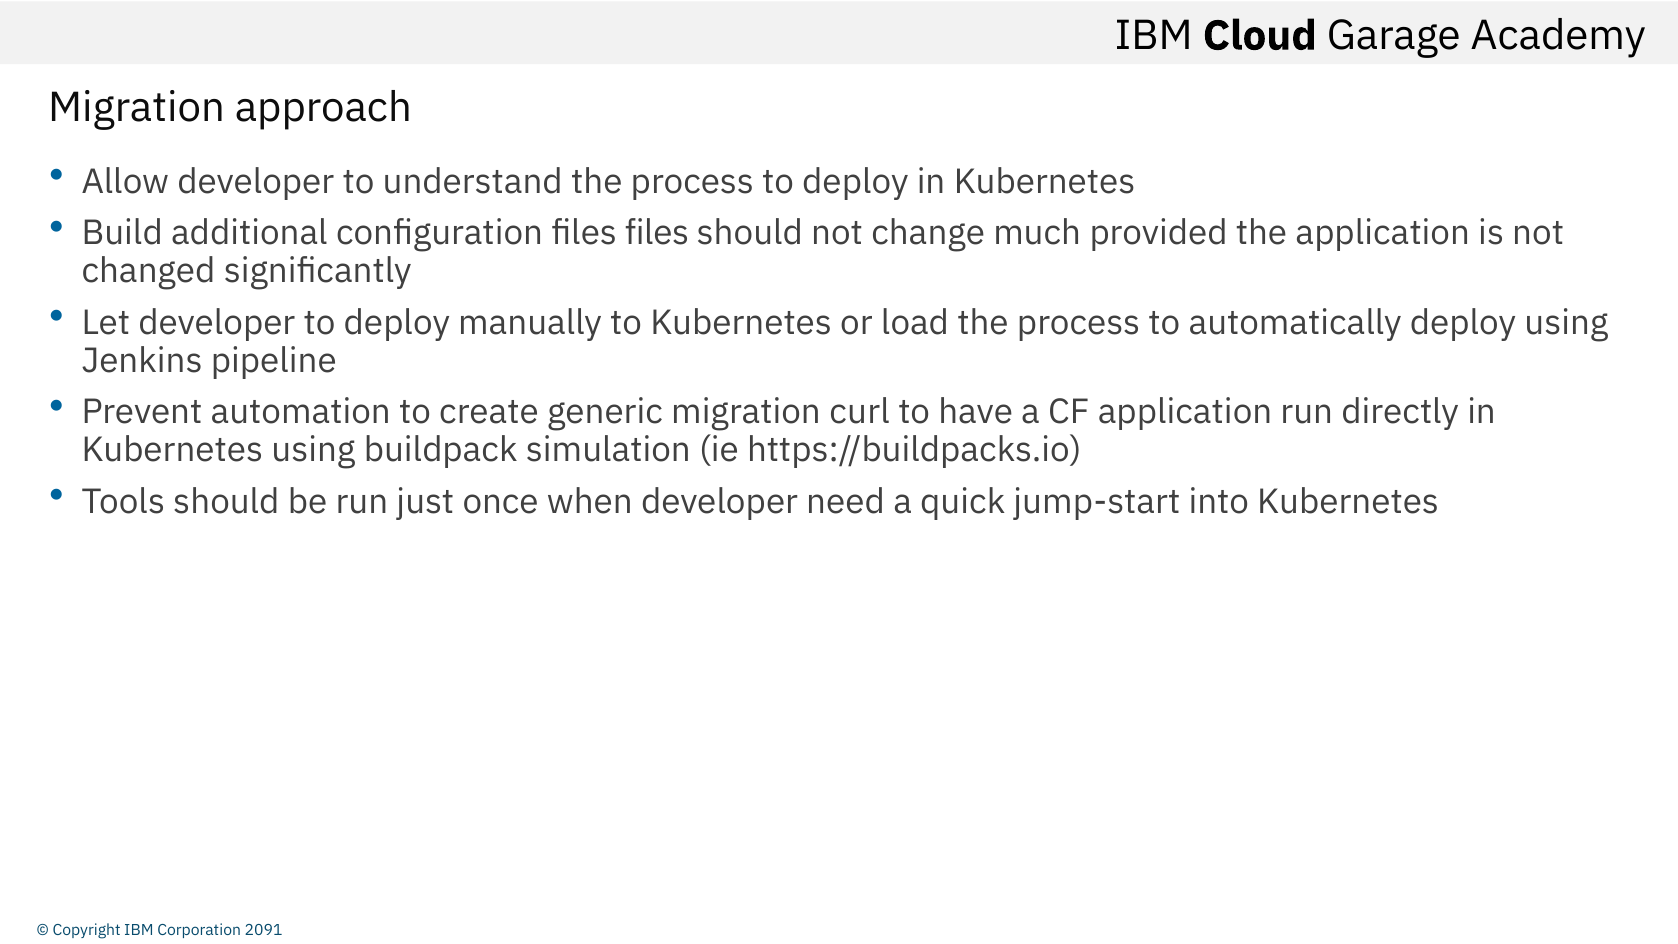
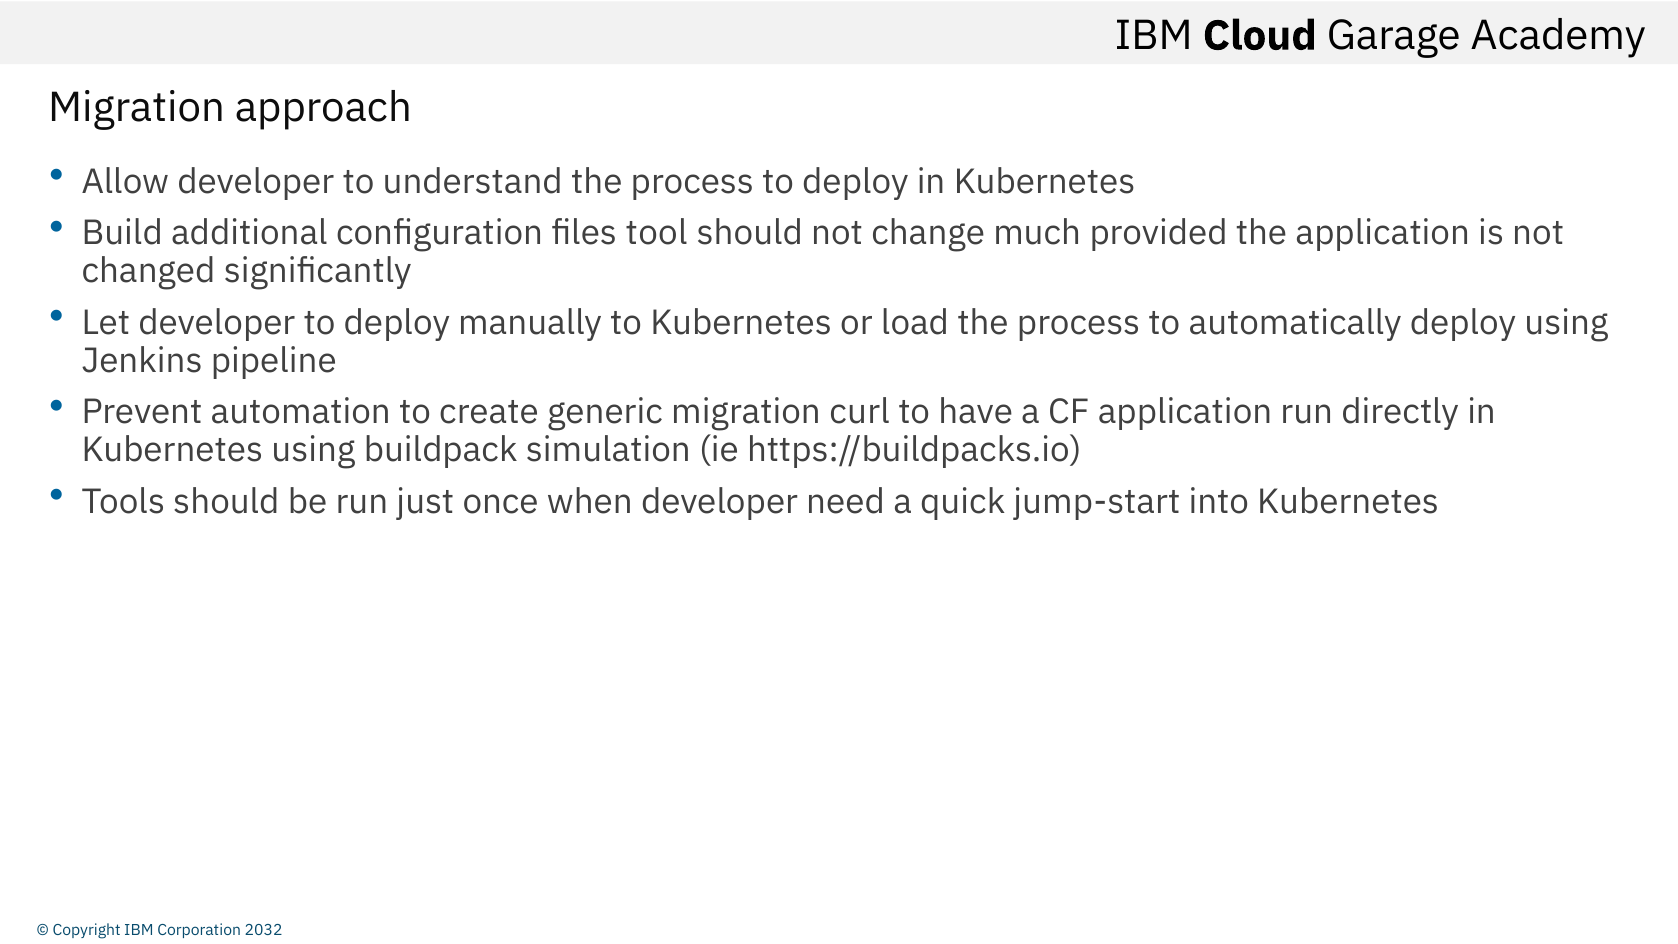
files files: files -> tool (657, 233)
2091: 2091 -> 2032 (264, 930)
